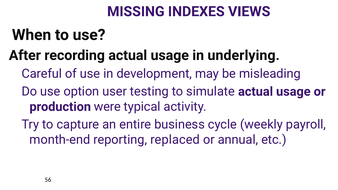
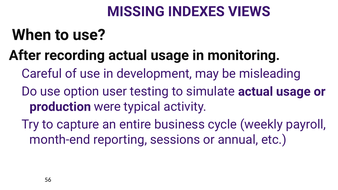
underlying: underlying -> monitoring (244, 55)
replaced: replaced -> sessions (175, 140)
